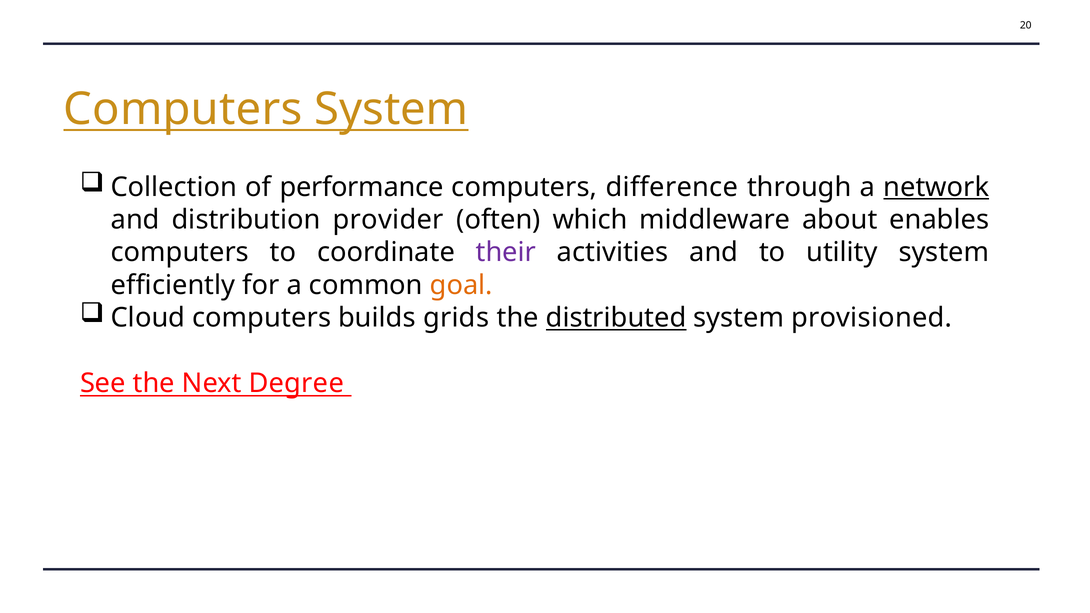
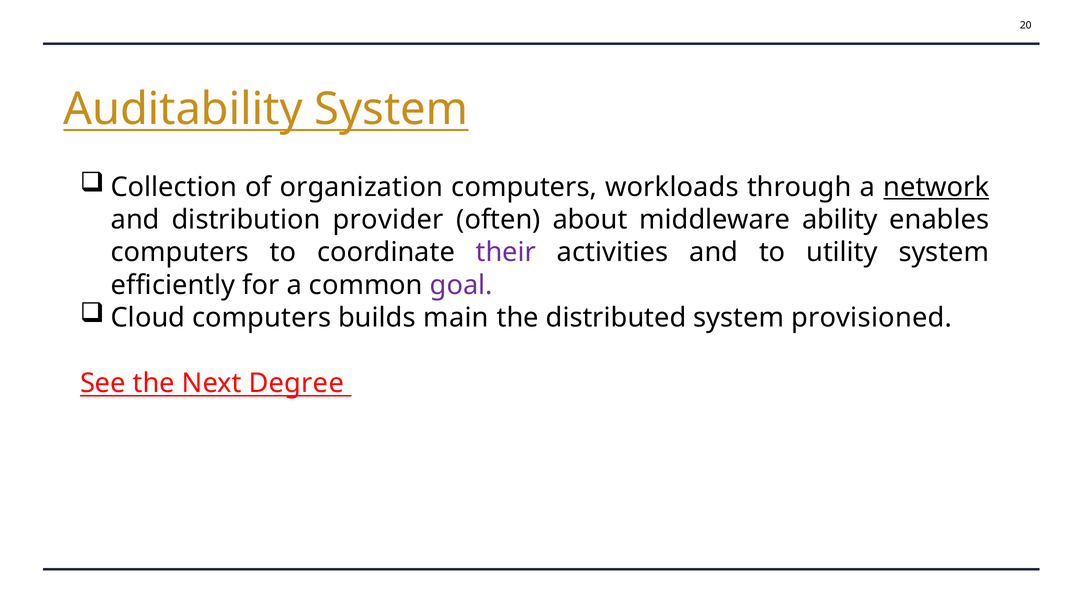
Computers: Computers -> Auditability (183, 109)
performance: performance -> organization (361, 187)
difference: difference -> workloads (672, 187)
which: which -> about (590, 220)
about: about -> ability (840, 220)
goal colour: orange -> purple (461, 285)
grids: grids -> main (456, 318)
distributed underline: present -> none (616, 318)
